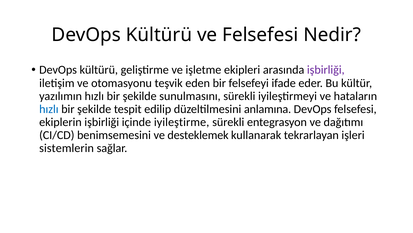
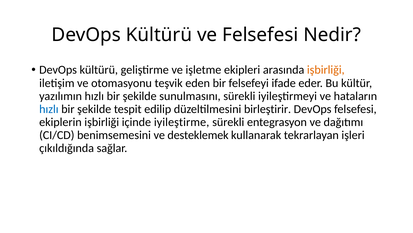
işbirliği colour: purple -> orange (326, 70)
anlamına: anlamına -> birleştirir (268, 109)
sistemlerin: sistemlerin -> çıkıldığında (67, 148)
